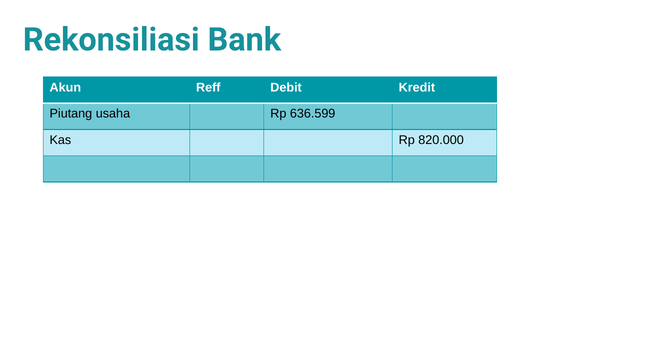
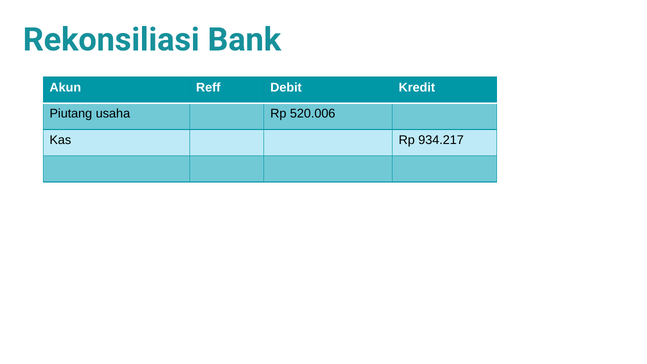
636.599: 636.599 -> 520.006 (313, 114)
820.000: 820.000 -> 934.217 (441, 140)
